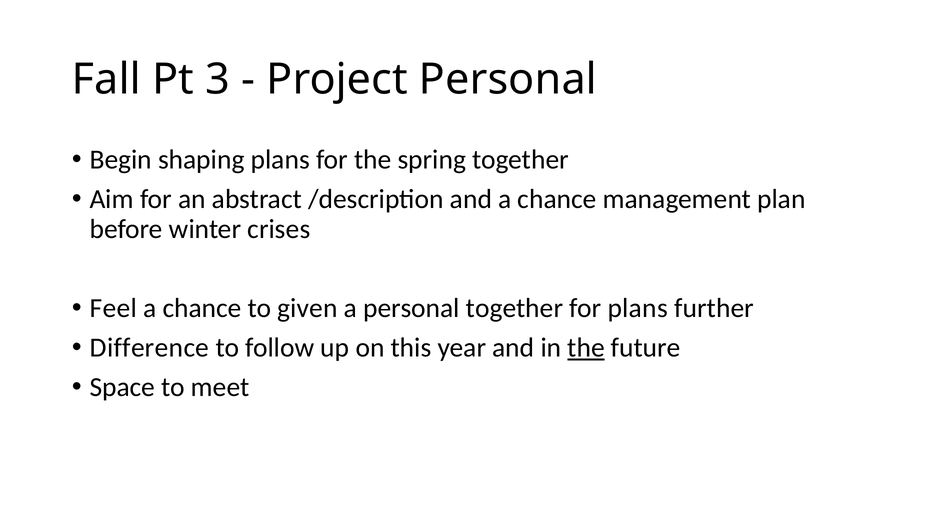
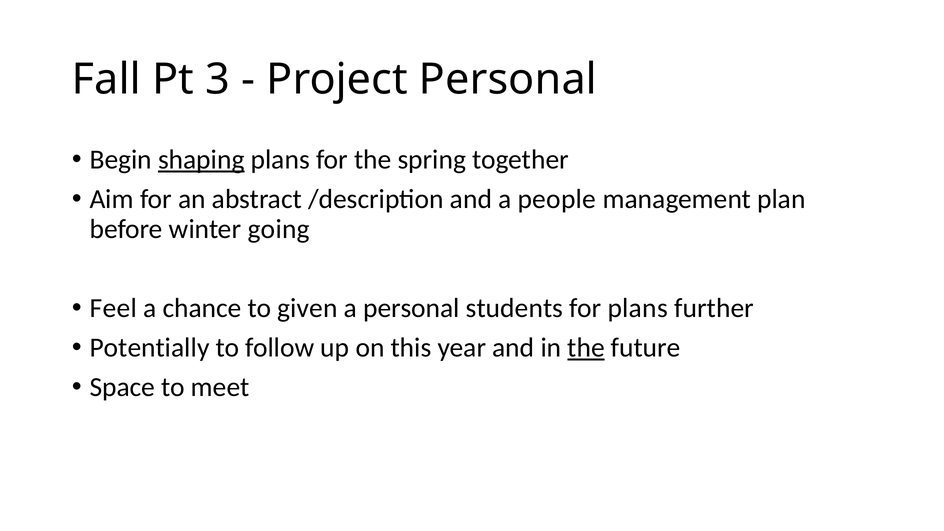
shaping underline: none -> present (201, 160)
and a chance: chance -> people (557, 199)
crises: crises -> going (279, 229)
personal together: together -> students (515, 308)
Difference: Difference -> Potentially (150, 348)
